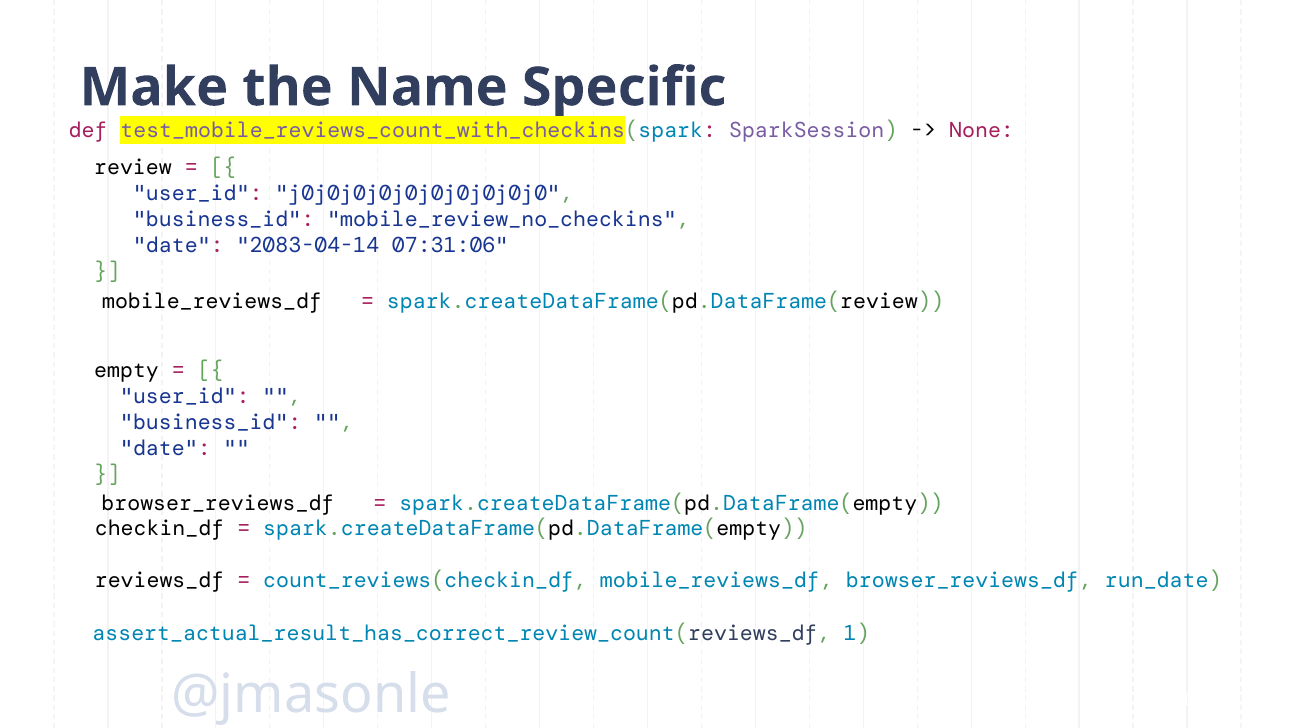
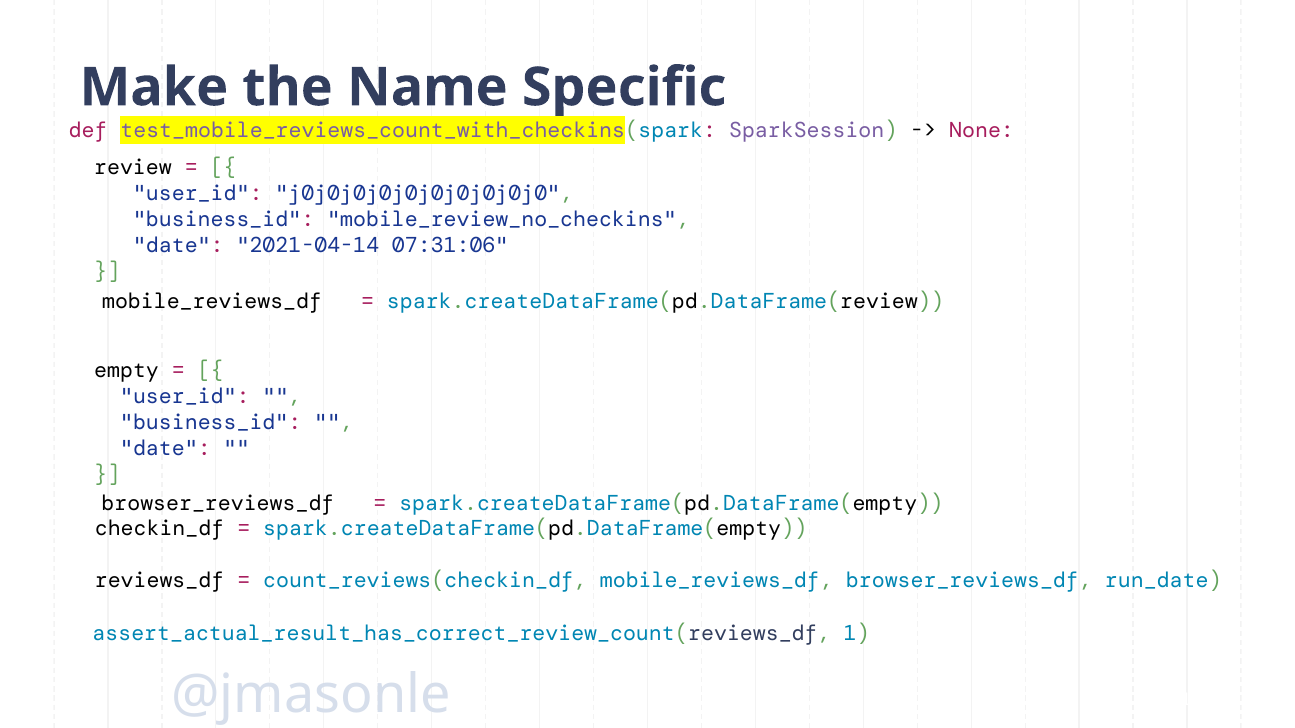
2083-04-14: 2083-04-14 -> 2021-04-14 (308, 245)
